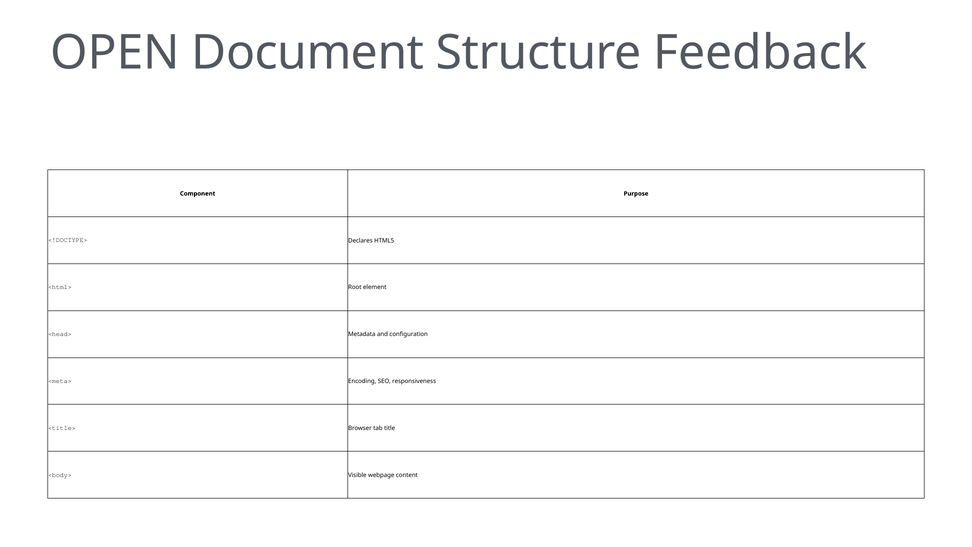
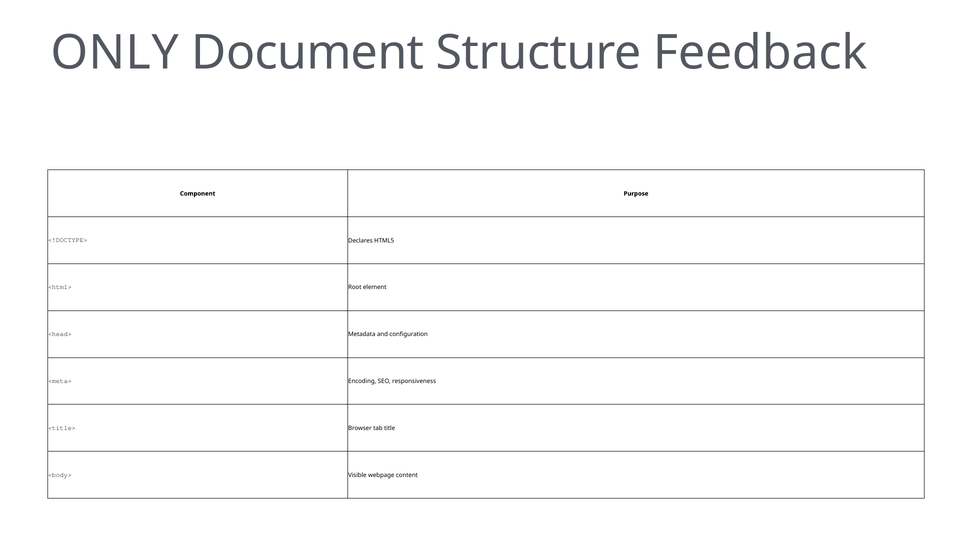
OPEN: OPEN -> ONLY (115, 53)
